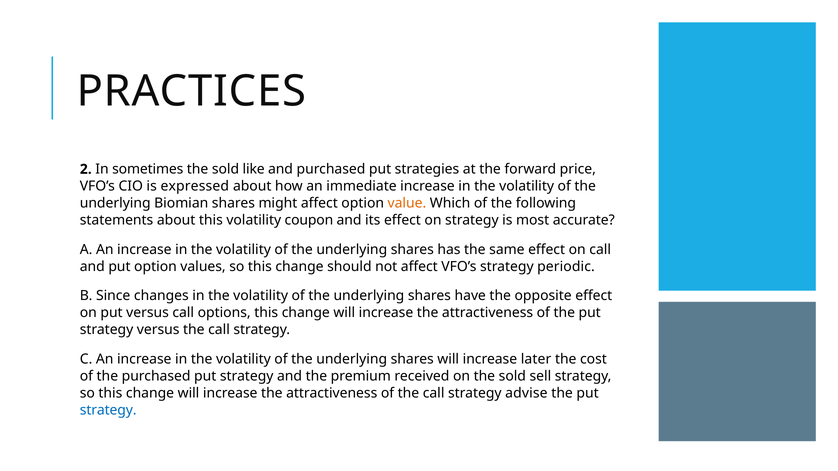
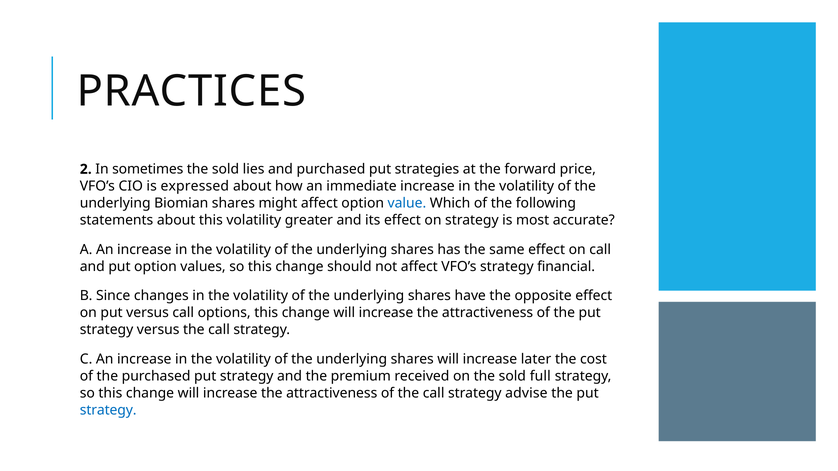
like: like -> lies (254, 169)
value colour: orange -> blue (407, 203)
coupon: coupon -> greater (309, 220)
periodic: periodic -> financial (566, 267)
sell: sell -> full (540, 376)
